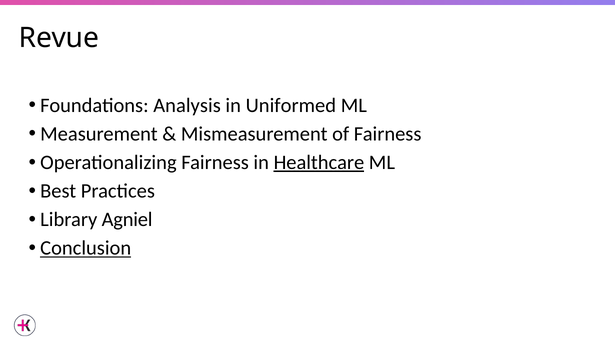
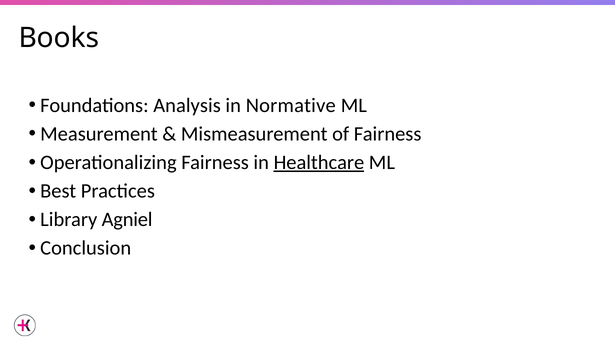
Revue: Revue -> Books (59, 38)
Uniformed: Uniformed -> Normative (291, 105)
Conclusion underline: present -> none (86, 248)
